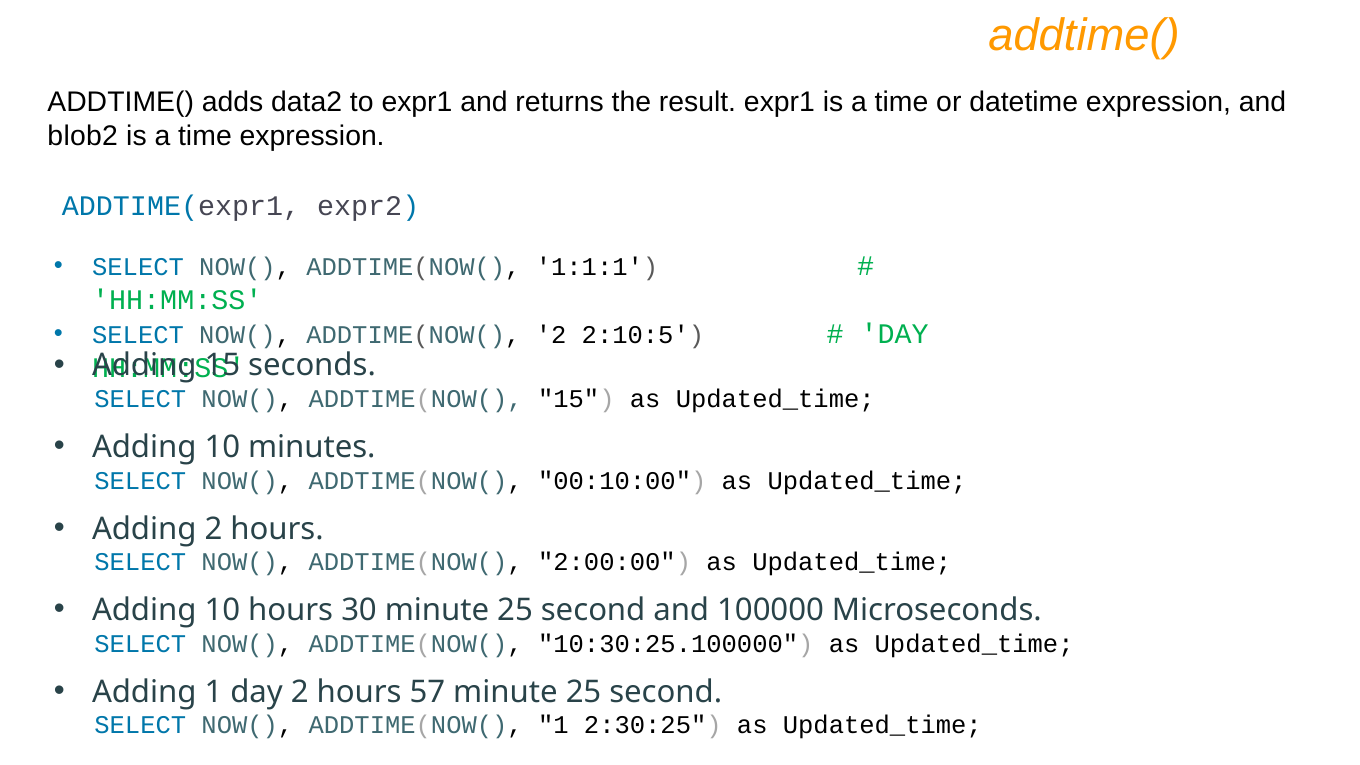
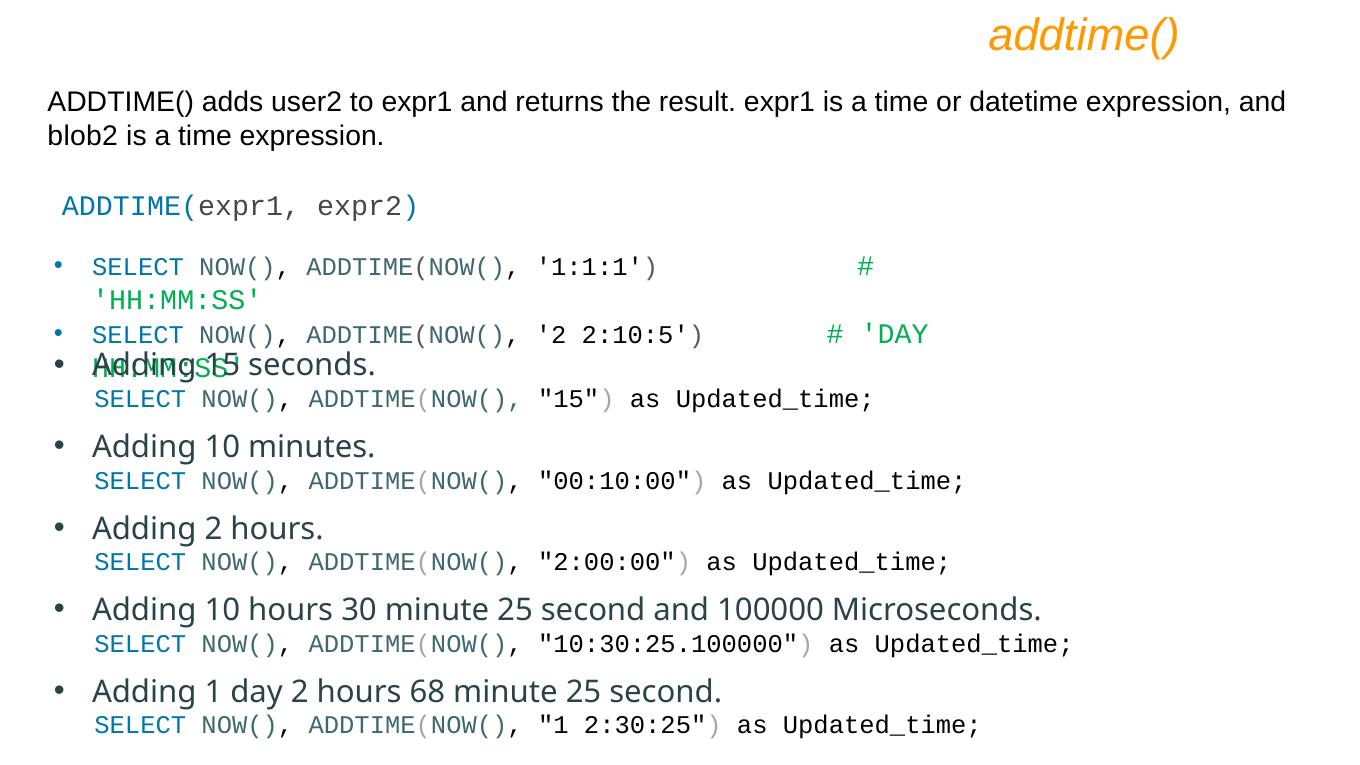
data2: data2 -> user2 (307, 102)
57: 57 -> 68 (427, 692)
